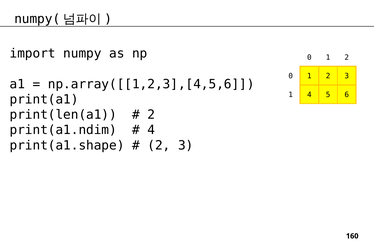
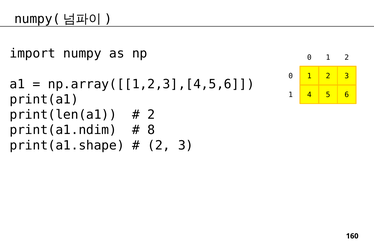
4: 4 -> 8 (151, 130)
